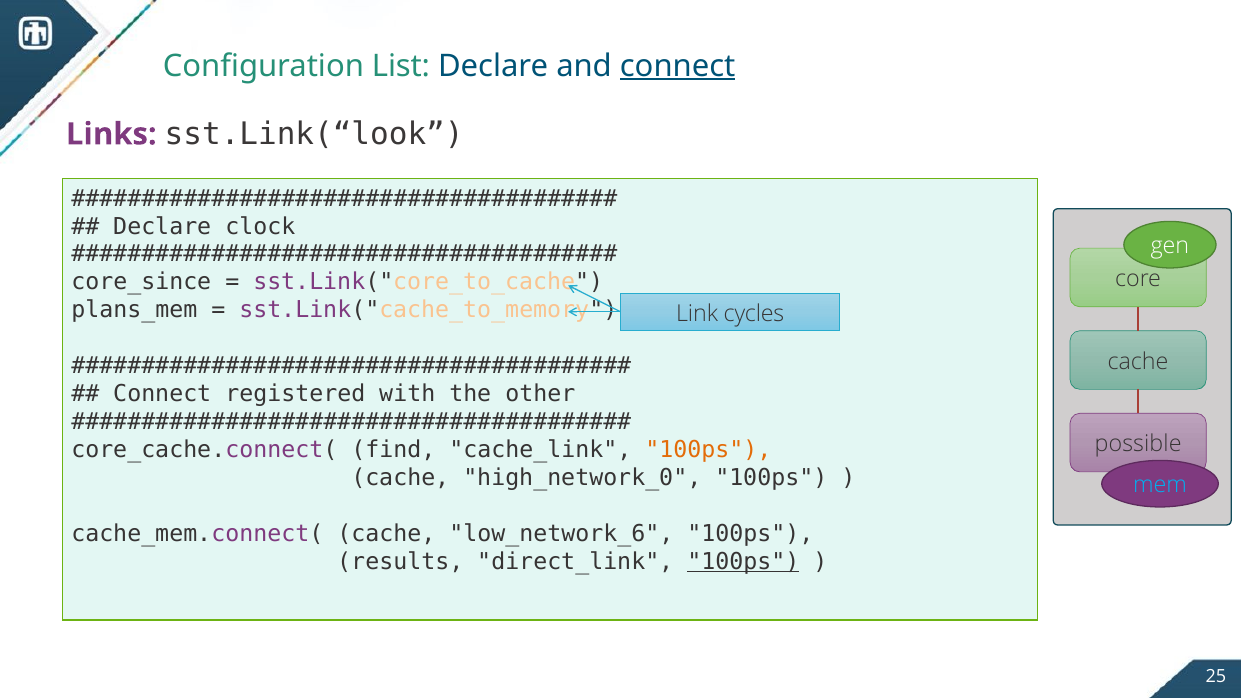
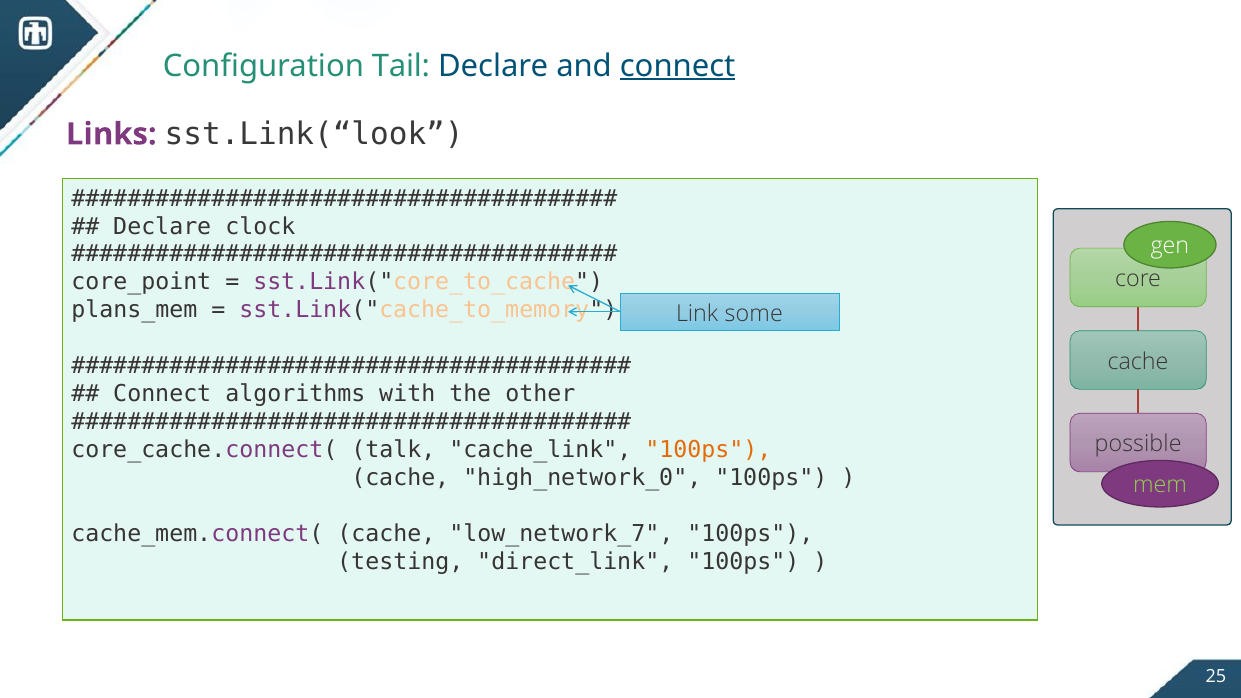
List: List -> Tail (401, 66)
core_since: core_since -> core_point (141, 282)
cycles: cycles -> some (754, 313)
registered: registered -> algorithms (295, 394)
find: find -> talk (393, 450)
mem colour: light blue -> light green (1160, 485)
low_network_6: low_network_6 -> low_network_7 (561, 534)
results: results -> testing (400, 561)
100ps underline: present -> none (743, 561)
